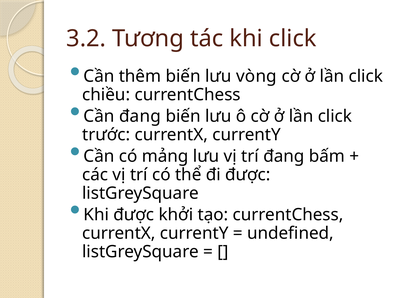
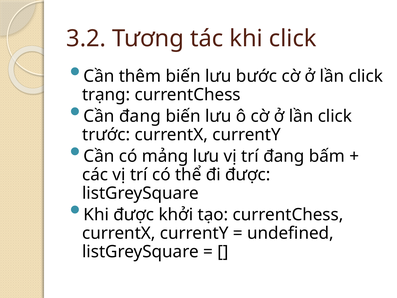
vòng: vòng -> bước (256, 76)
chiều: chiều -> trạng (106, 95)
